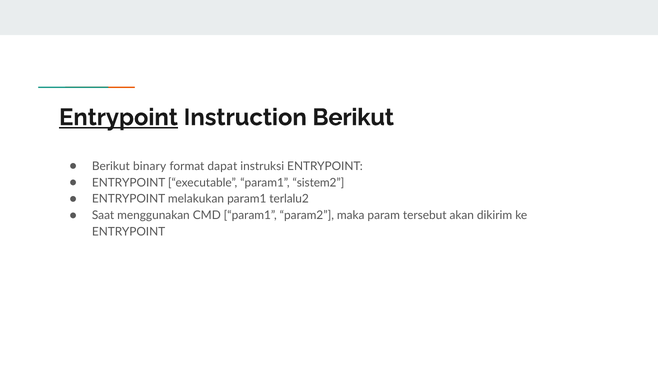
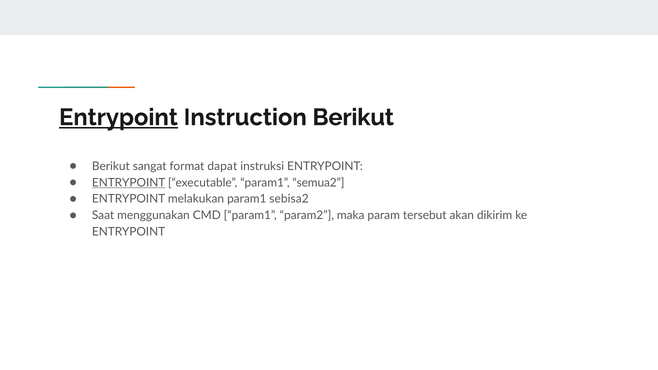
binary: binary -> sangat (150, 166)
ENTRYPOINT underline: none -> present (129, 183)
sistem2: sistem2 -> semua2 (318, 183)
terlalu2: terlalu2 -> sebisa2 (289, 199)
